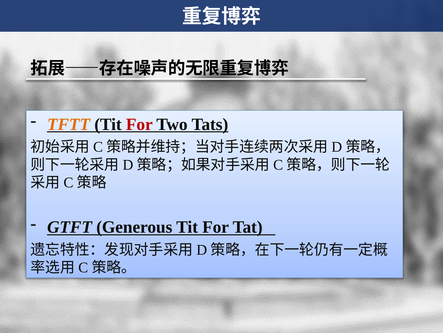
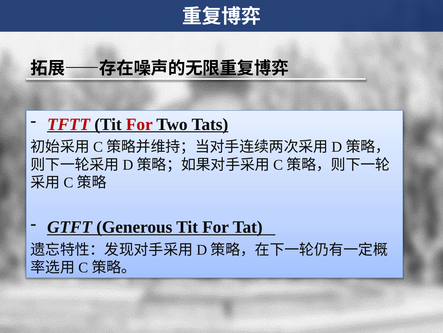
TFTT colour: orange -> red (69, 124)
